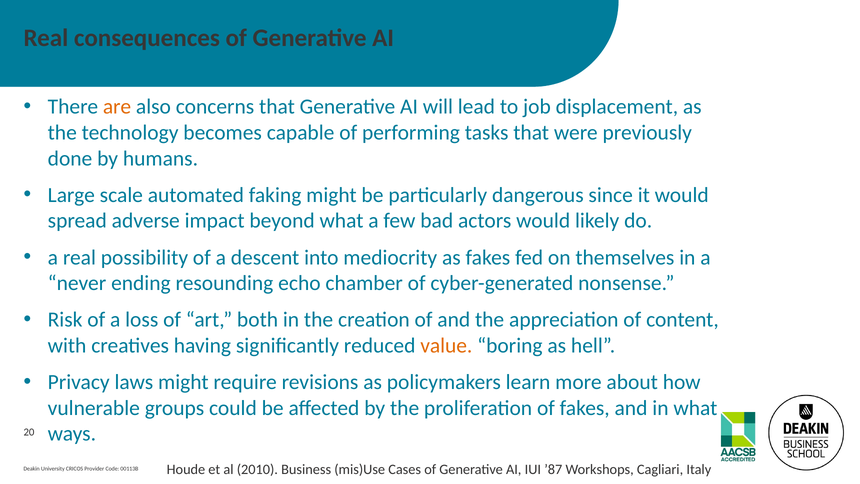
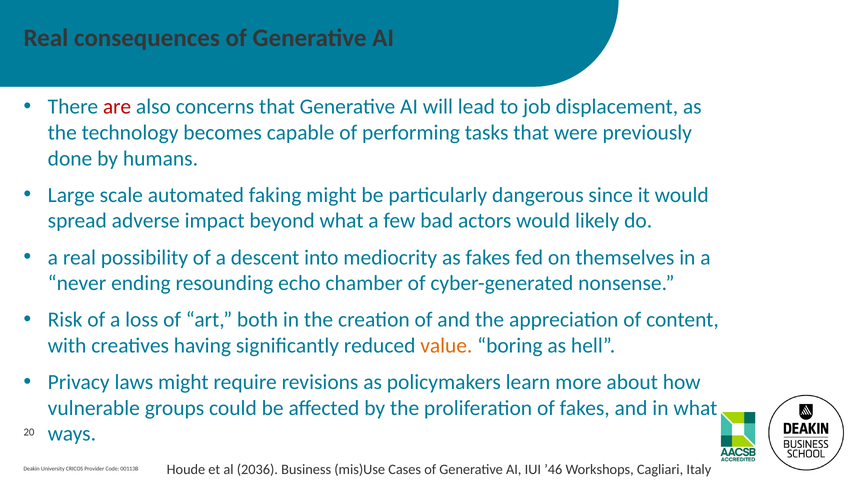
are colour: orange -> red (117, 107)
2010: 2010 -> 2036 (257, 469)
’87: ’87 -> ’46 (553, 469)
